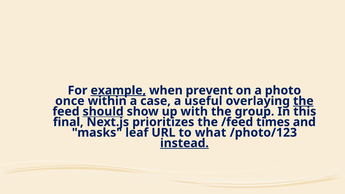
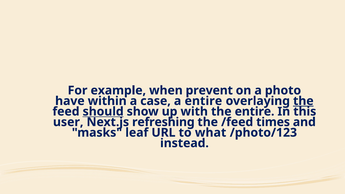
example underline: present -> none (118, 90)
once: once -> have (70, 101)
a useful: useful -> entire (203, 101)
the group: group -> entire (255, 112)
final: final -> user (68, 122)
prioritizes: prioritizes -> refreshing (163, 122)
instead underline: present -> none (184, 143)
